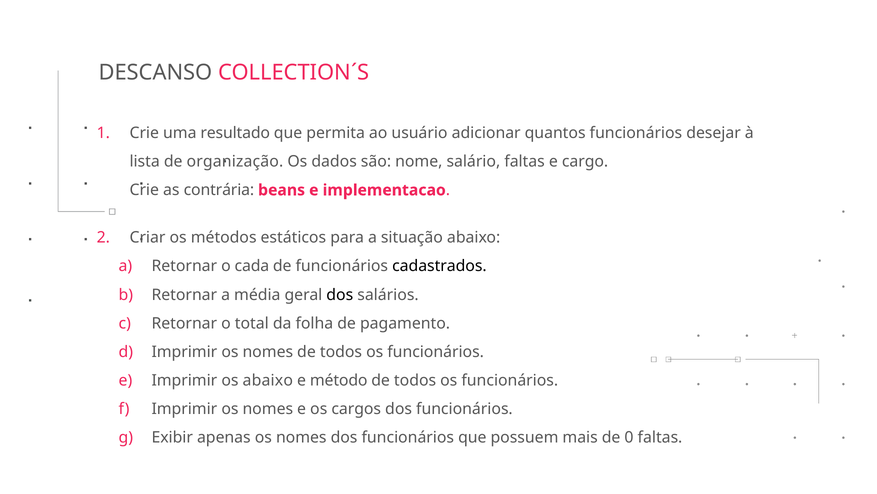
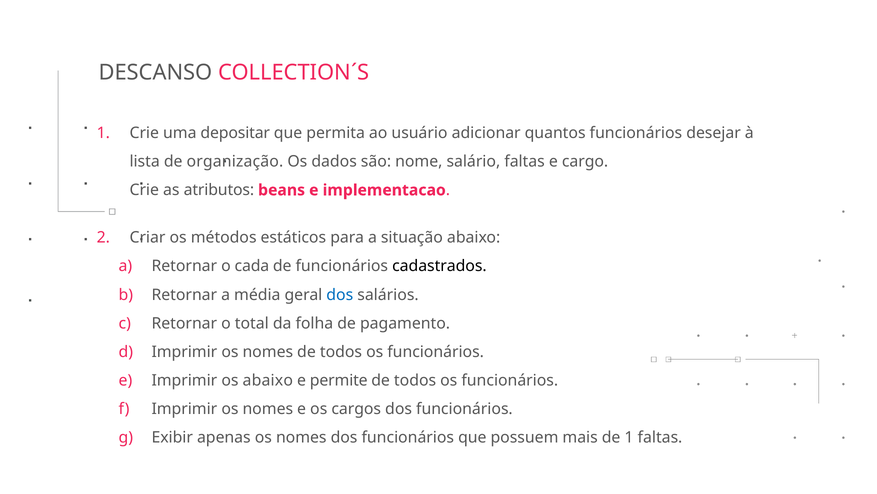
resultado: resultado -> depositar (235, 133)
contrária: contrária -> atributos (219, 190)
dos colour: black -> blue (340, 295)
método: método -> permite (339, 380)
de 0: 0 -> 1 (629, 437)
